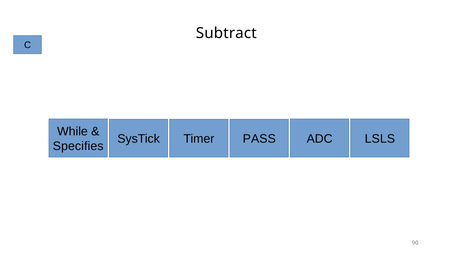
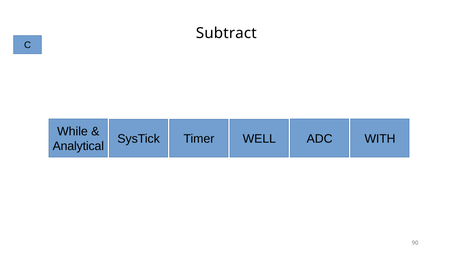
PASS: PASS -> WELL (259, 139)
LSLS: LSLS -> WITH (380, 139)
Specifies: Specifies -> Analytical (78, 146)
